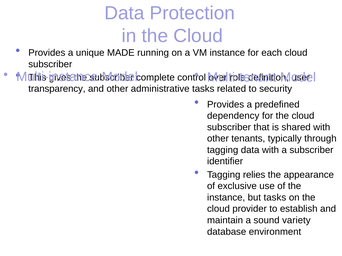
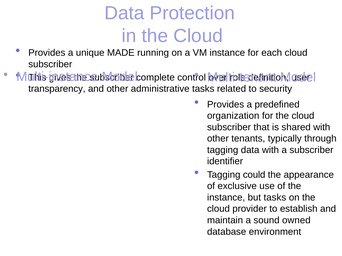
dependency: dependency -> organization (233, 116)
relies: relies -> could (254, 175)
variety: variety -> owned (296, 221)
